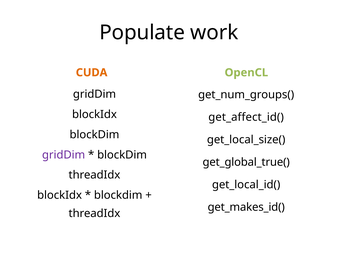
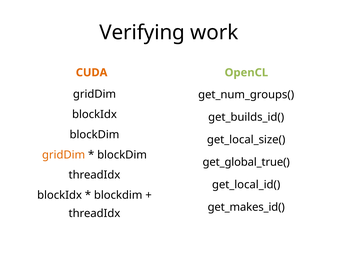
Populate: Populate -> Verifying (142, 33)
get_affect_id(: get_affect_id( -> get_builds_id( (246, 117)
gridDim colour: purple -> orange (64, 155)
